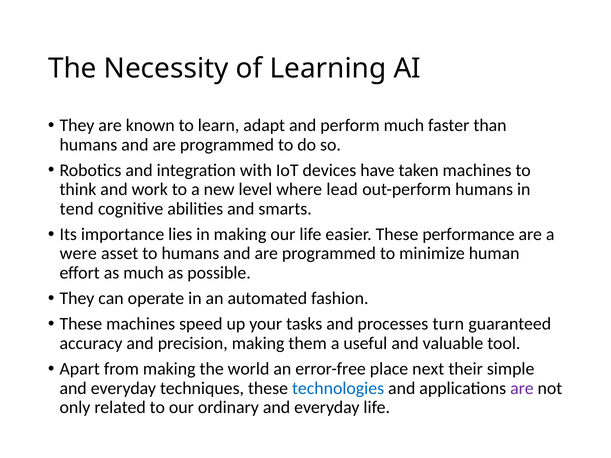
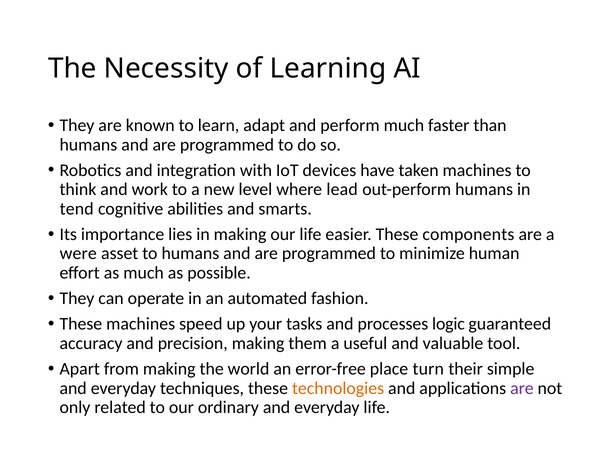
performance: performance -> components (468, 235)
turn: turn -> logic (448, 324)
next: next -> turn (428, 369)
technologies colour: blue -> orange (338, 388)
